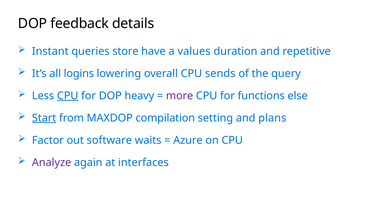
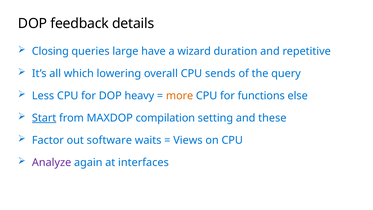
Instant: Instant -> Closing (50, 51)
store: store -> large (125, 51)
values: values -> wizard (194, 51)
logins: logins -> which (79, 73)
CPU underline: present -> none (68, 96)
more colour: purple -> orange (180, 96)
plans: plans -> these (272, 118)
Azure: Azure -> Views (188, 140)
